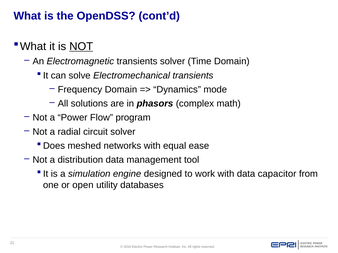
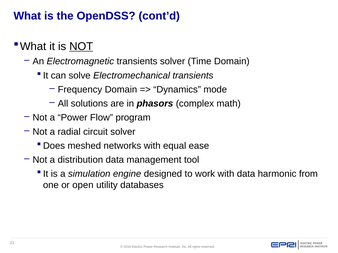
capacitor: capacitor -> harmonic (277, 174)
